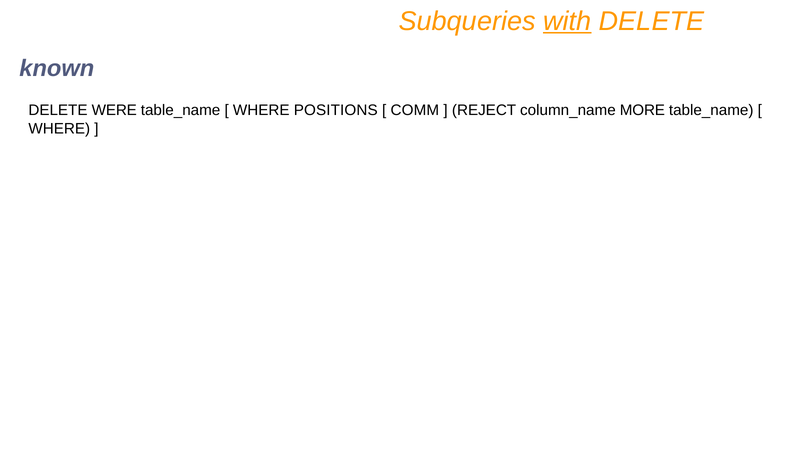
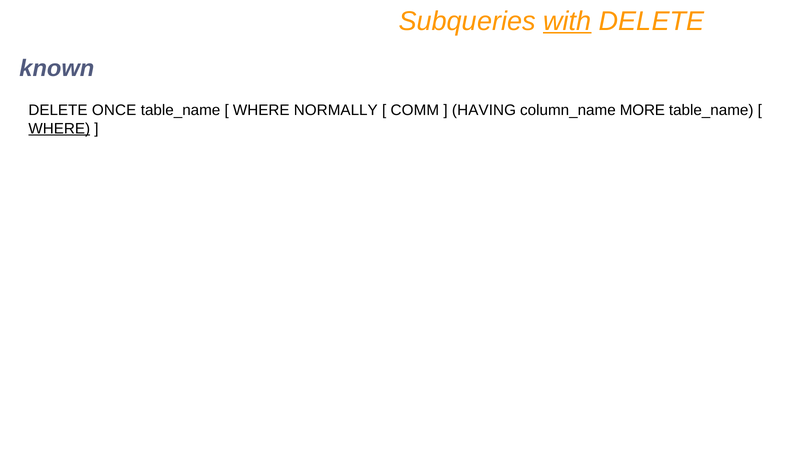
WERE: WERE -> ONCE (114, 110)
POSITIONS: POSITIONS -> NORMALLY (336, 110)
REJECT: REJECT -> HAVING (484, 110)
WHERE underline: none -> present (59, 129)
